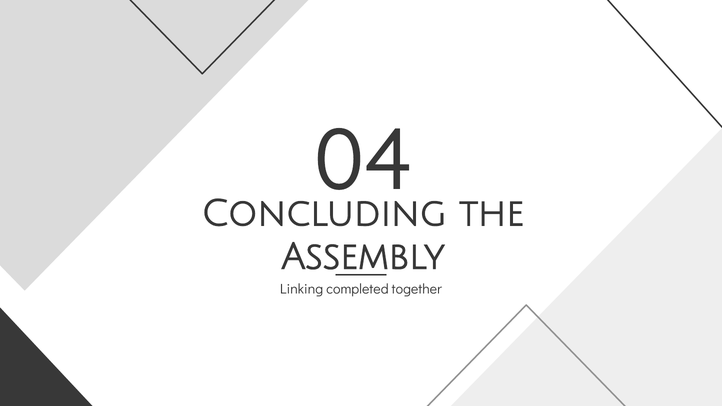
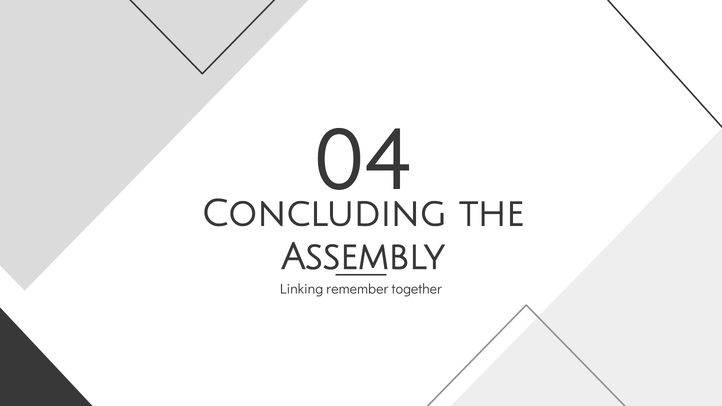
completed: completed -> remember (357, 289)
